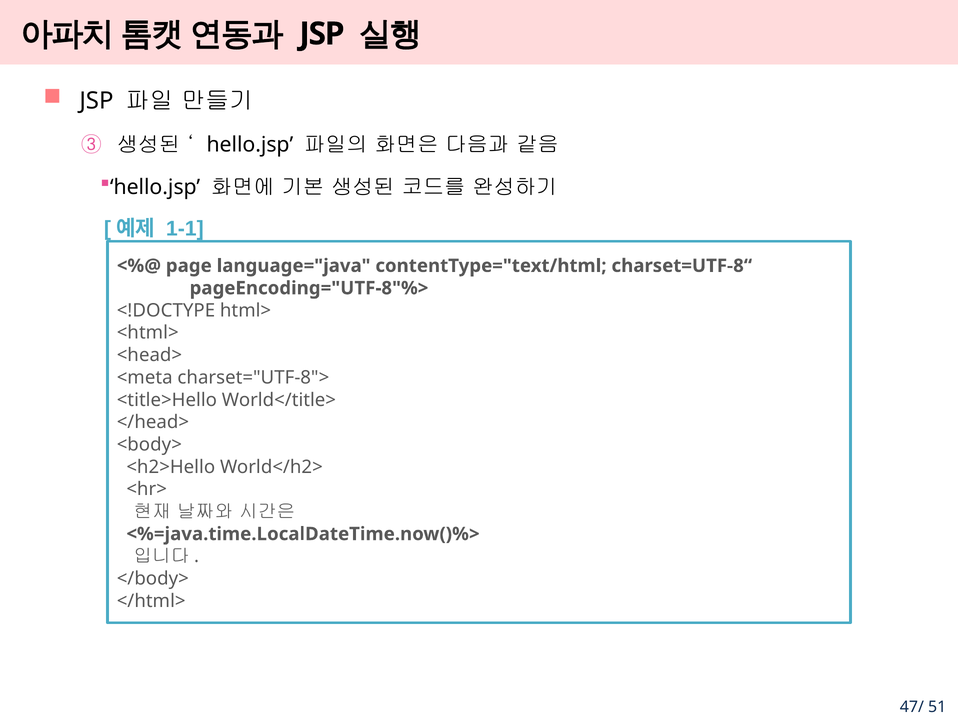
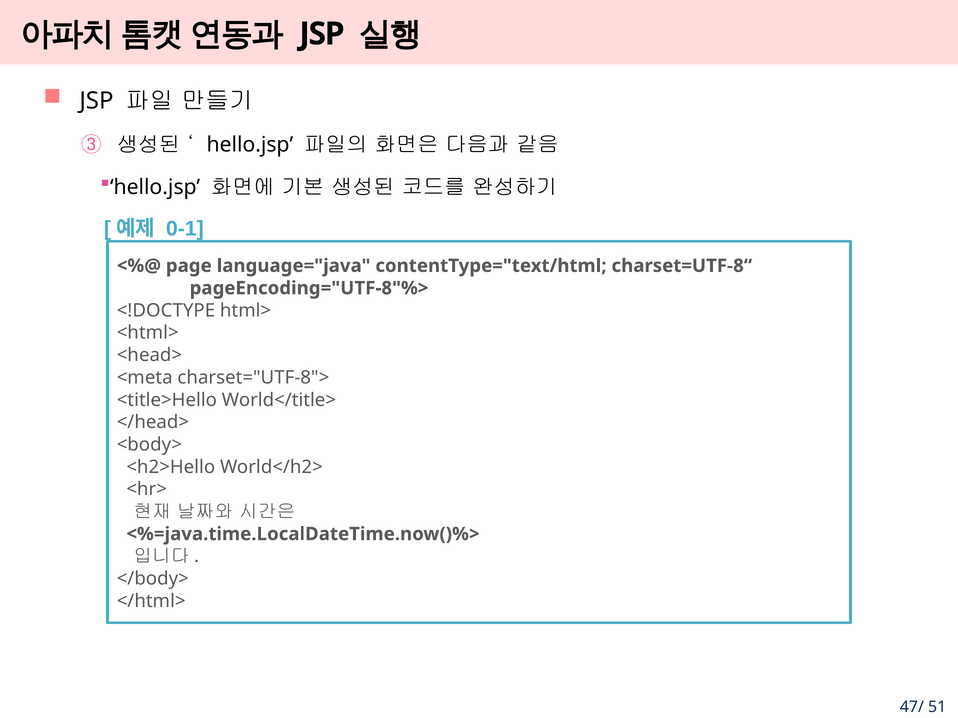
1-1: 1-1 -> 0-1 (185, 229)
